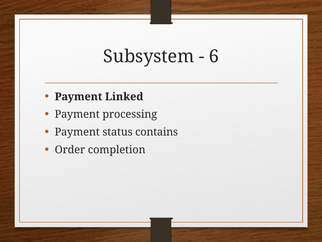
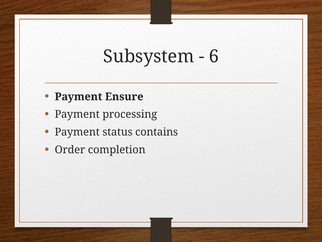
Linked: Linked -> Ensure (124, 96)
